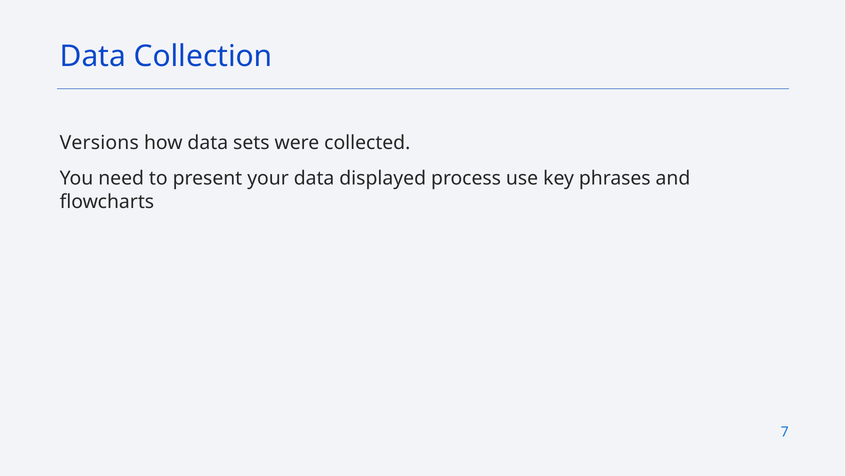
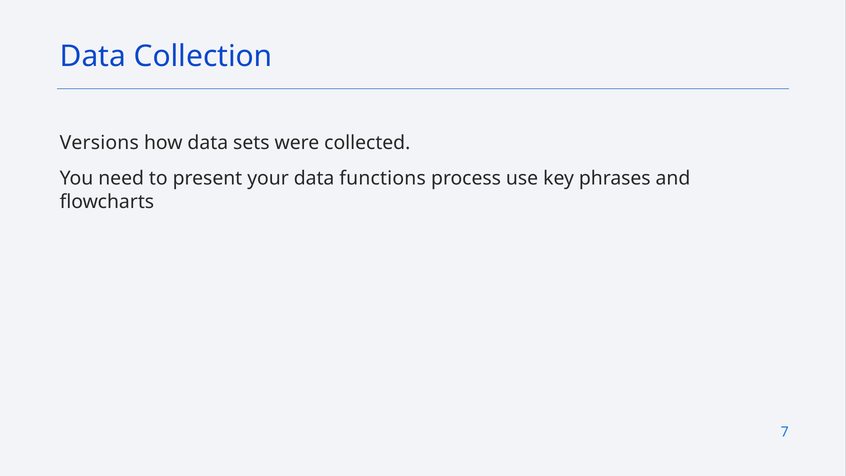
displayed: displayed -> functions (383, 178)
